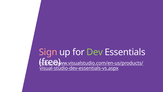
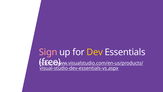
Dev colour: light green -> yellow (95, 52)
